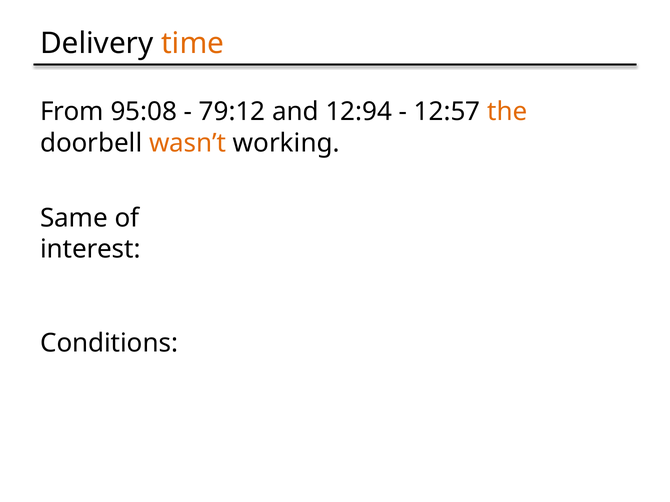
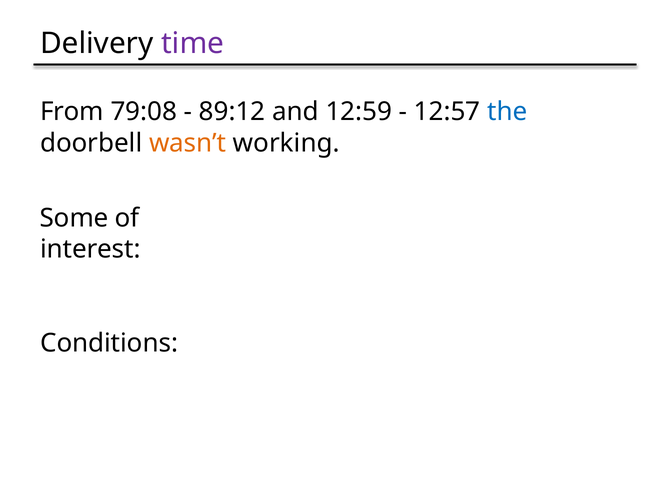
time colour: orange -> purple (193, 43)
95:08: 95:08 -> 79:08 (144, 112)
79:12: 79:12 -> 89:12 (232, 112)
12:94: 12:94 -> 12:59 (359, 112)
the colour: orange -> blue (507, 112)
Same: Same -> Some (74, 218)
